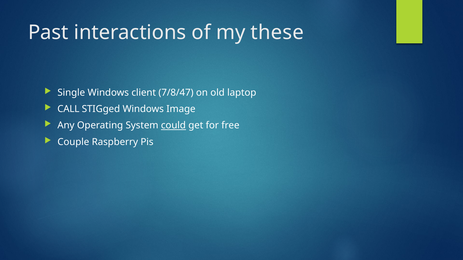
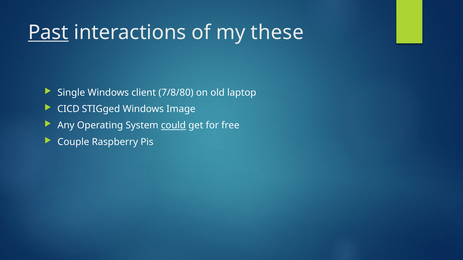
Past underline: none -> present (48, 33)
7/8/47: 7/8/47 -> 7/8/80 (176, 93)
CALL: CALL -> CICD (68, 109)
